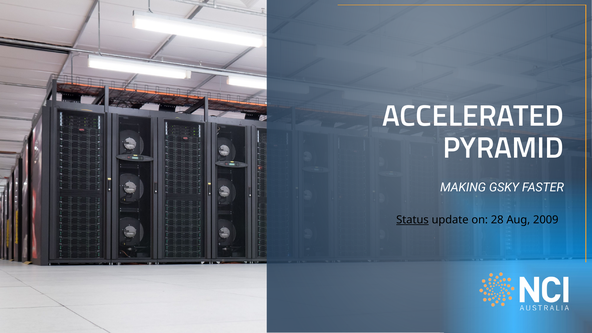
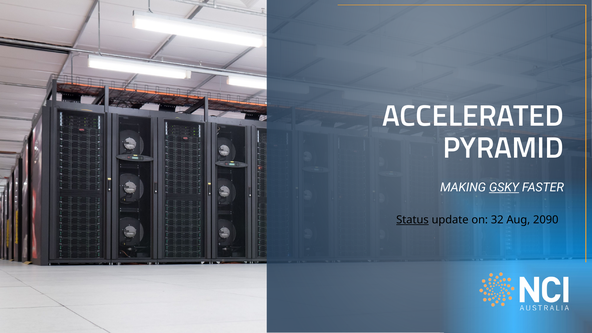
GSKY underline: none -> present (504, 187)
28: 28 -> 32 (497, 220)
2009: 2009 -> 2090 (546, 220)
